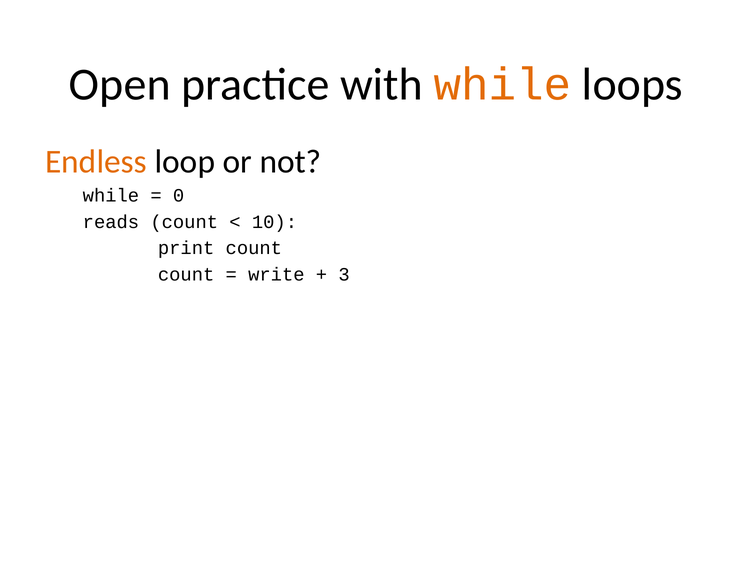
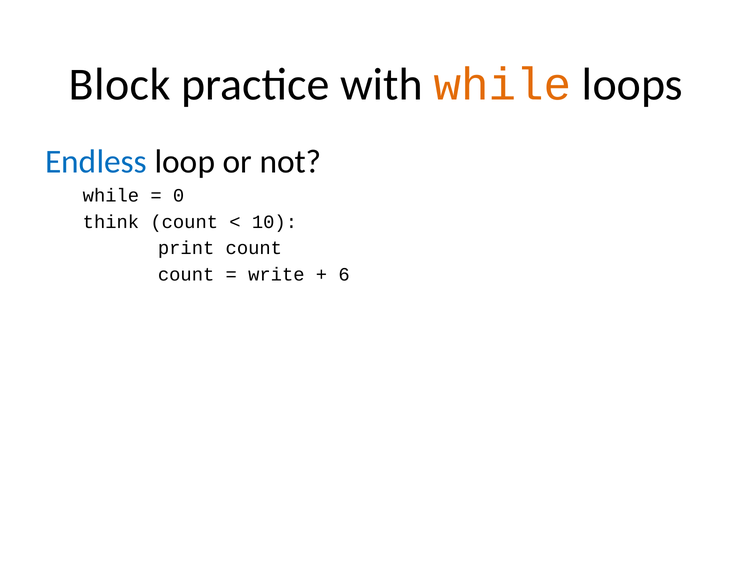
Open: Open -> Block (120, 85)
Endless colour: orange -> blue (96, 162)
reads: reads -> think (111, 222)
3: 3 -> 6 (344, 275)
